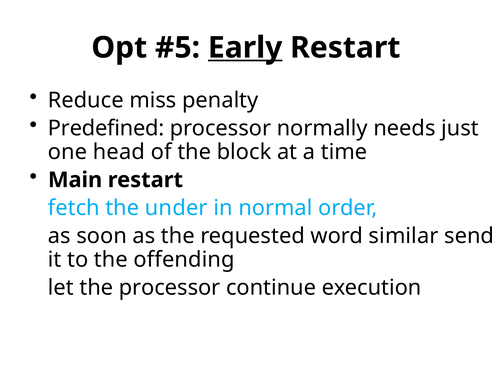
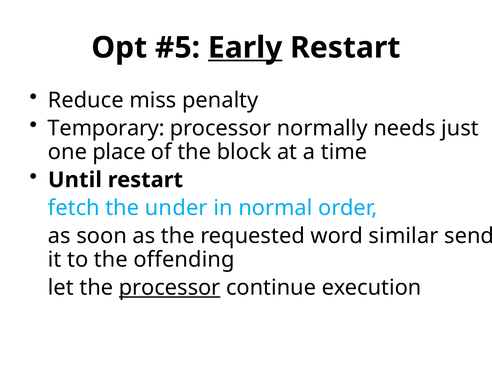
Predefined: Predefined -> Temporary (106, 128)
head: head -> place (119, 152)
Main: Main -> Until (75, 180)
processor underline: none -> present (170, 288)
